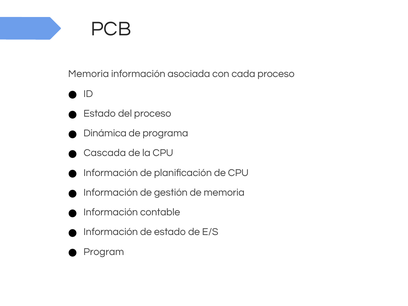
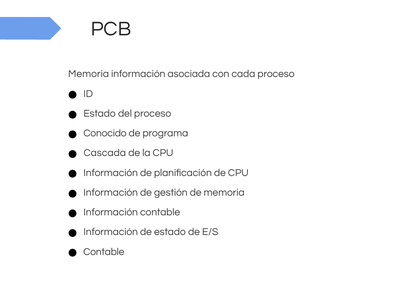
Dinámica: Dinámica -> Conocido (105, 133)
Program: Program -> Contable (104, 252)
